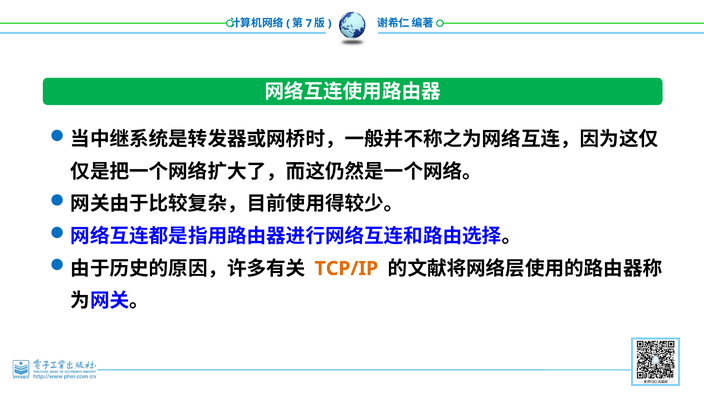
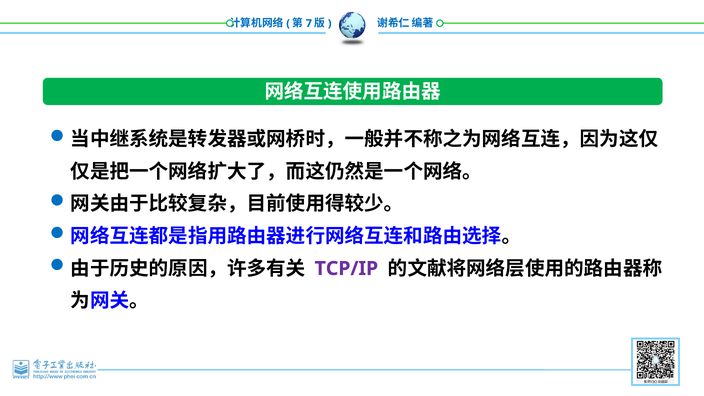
TCP/IP colour: orange -> purple (346, 269)
